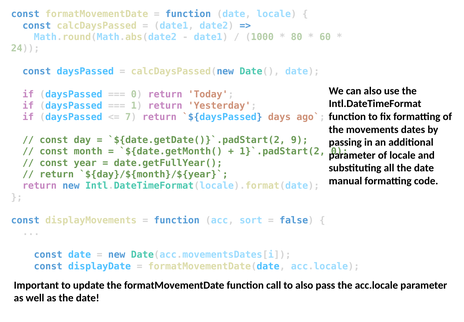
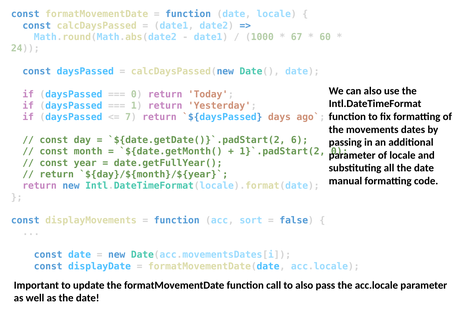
80: 80 -> 67 (297, 37)
9: 9 -> 6 (300, 140)
